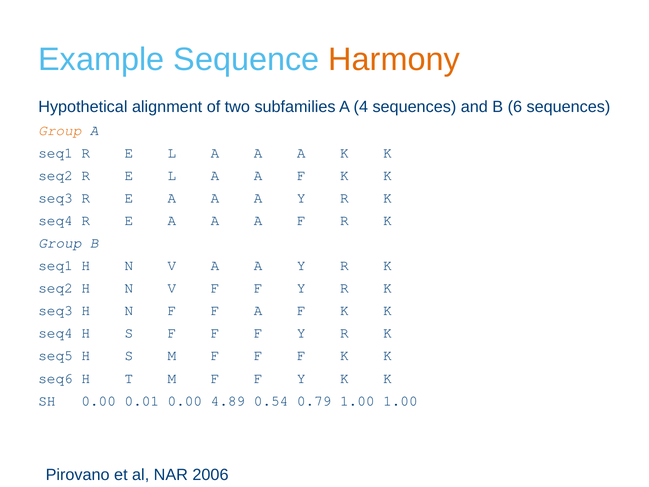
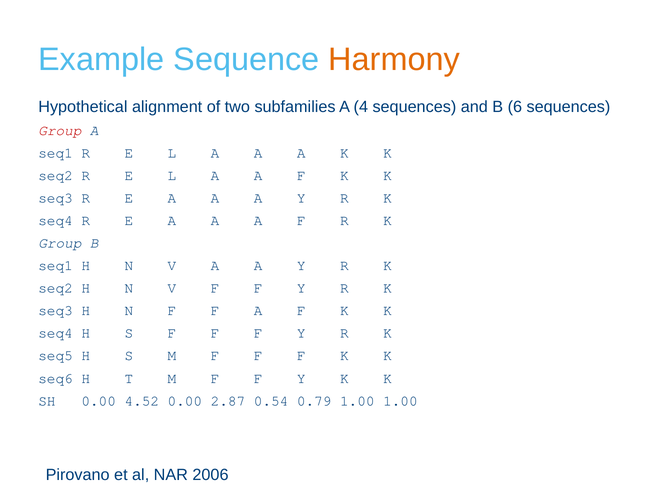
Group colour: orange -> red (60, 130)
0.01: 0.01 -> 4.52 (142, 401)
4.89: 4.89 -> 2.87 (228, 401)
